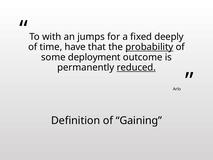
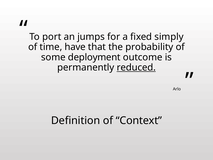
with: with -> port (52, 37)
deeply: deeply -> simply (169, 37)
probability underline: present -> none (149, 47)
Gaining: Gaining -> Context (139, 120)
